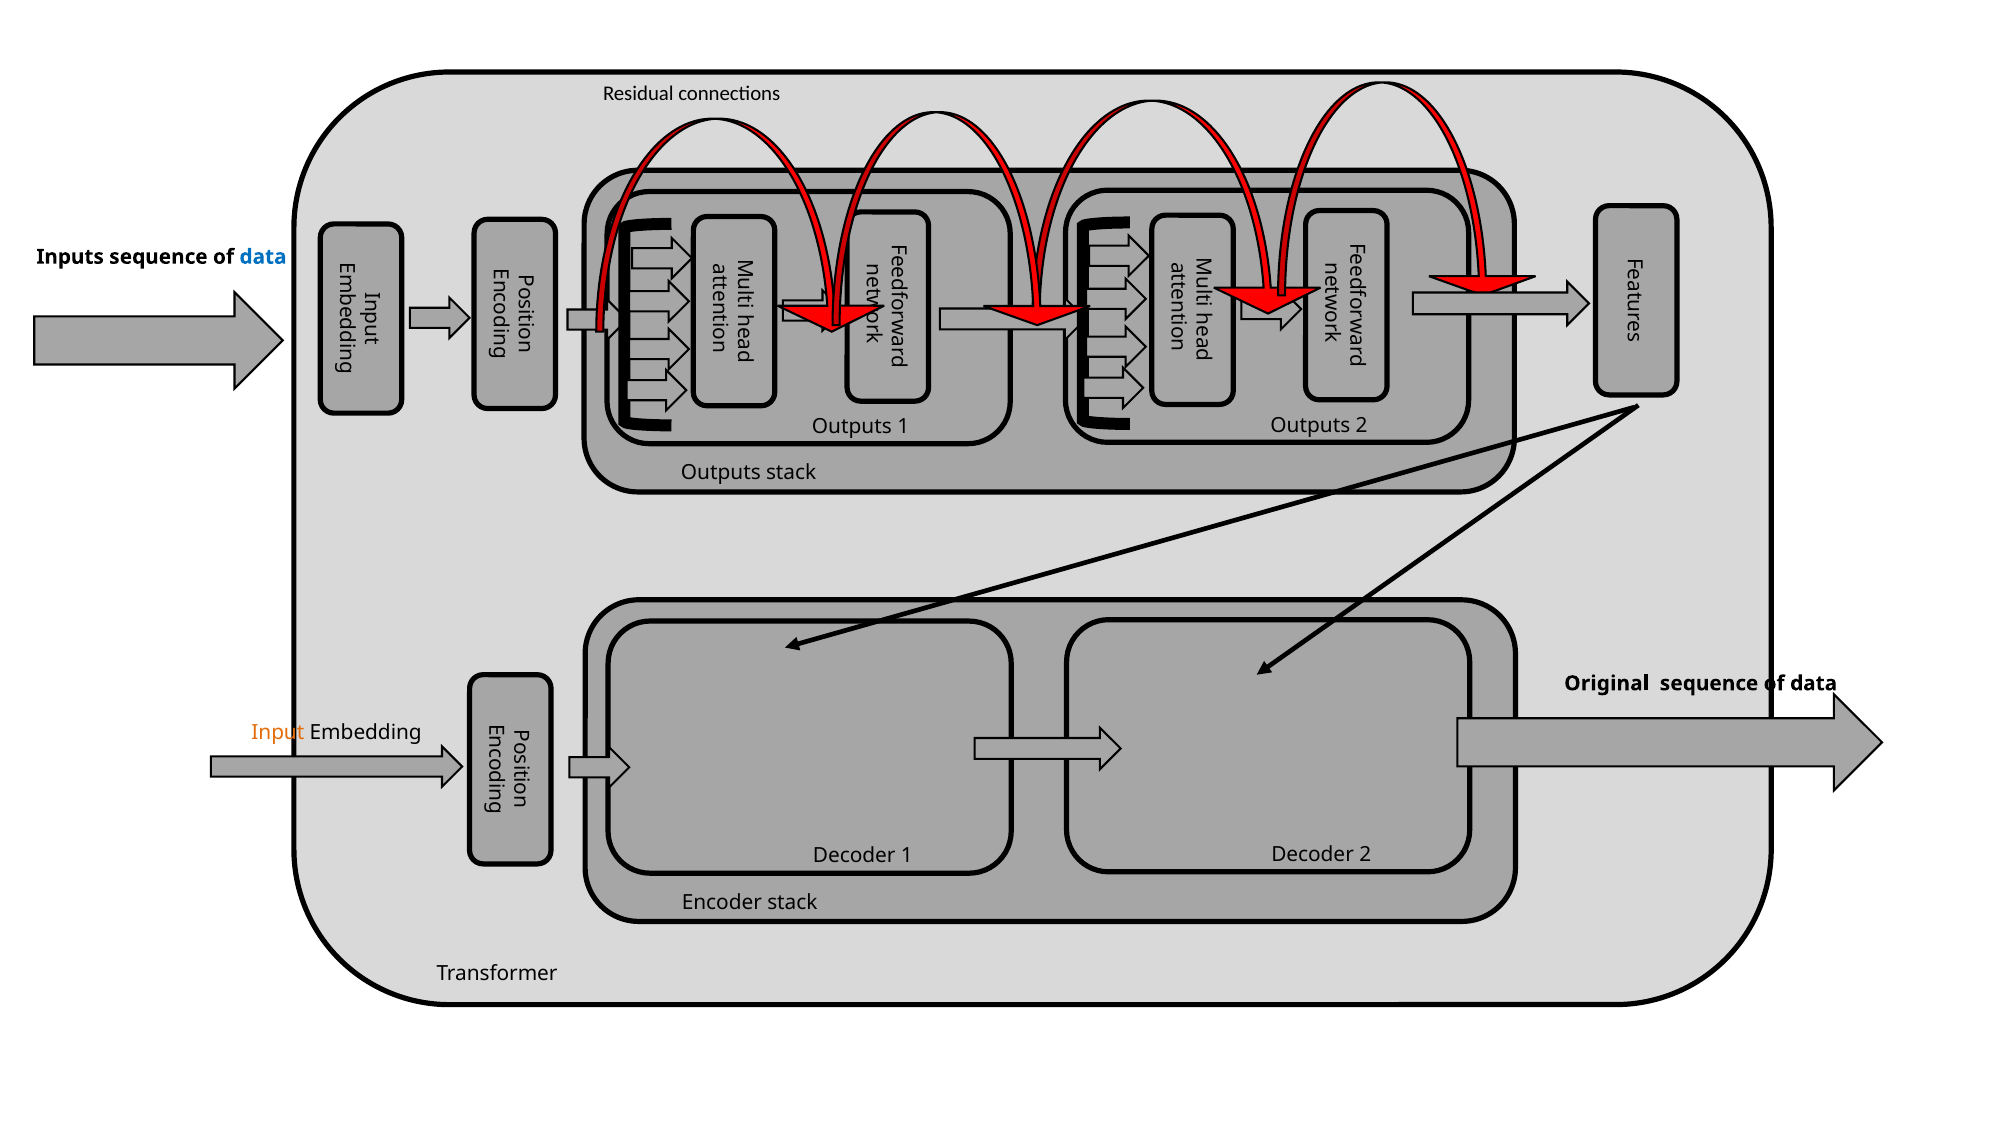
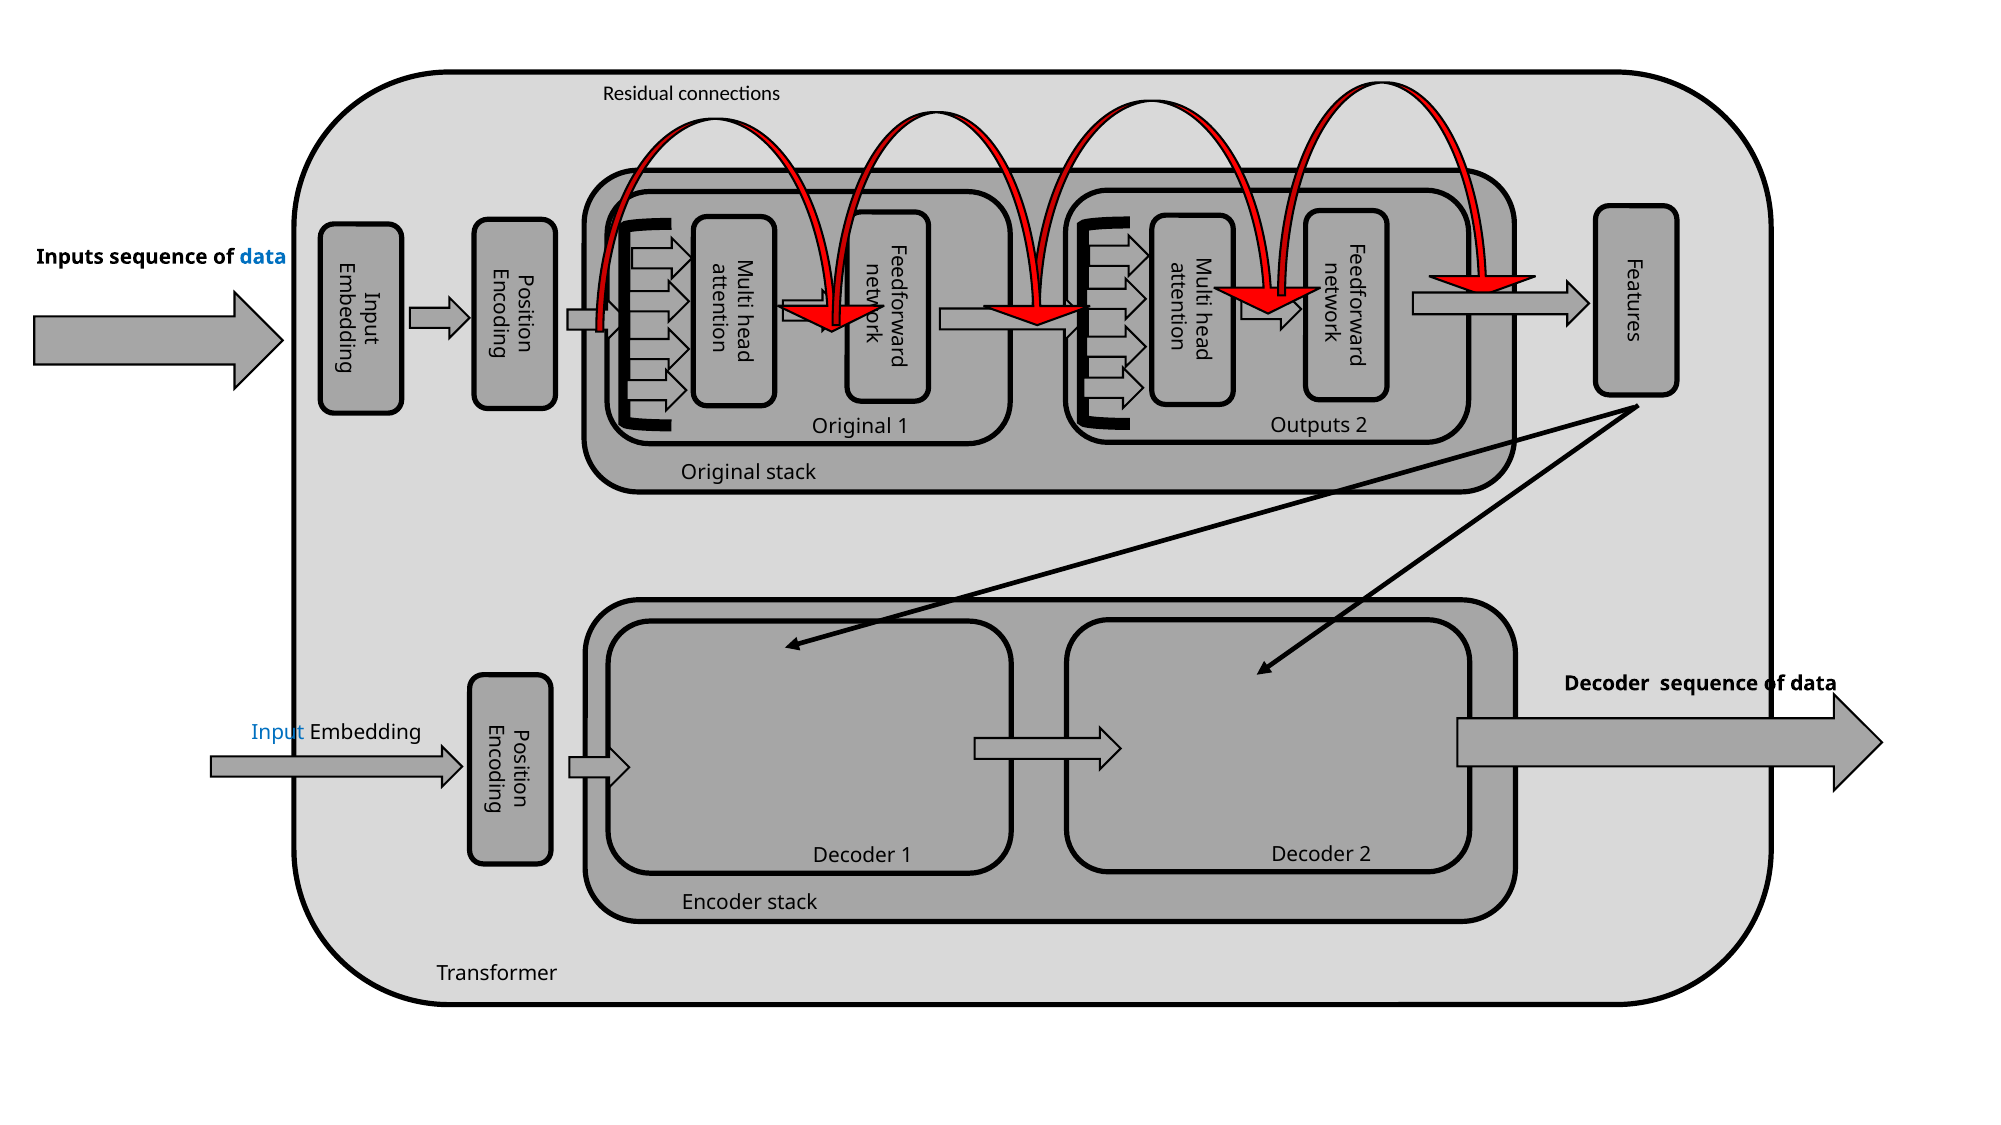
Outputs: Outputs -> Original (852, 427)
Outputs: Outputs -> Original (721, 473)
Original: Original -> Decoder (1607, 684)
Input colour: orange -> blue (278, 733)
